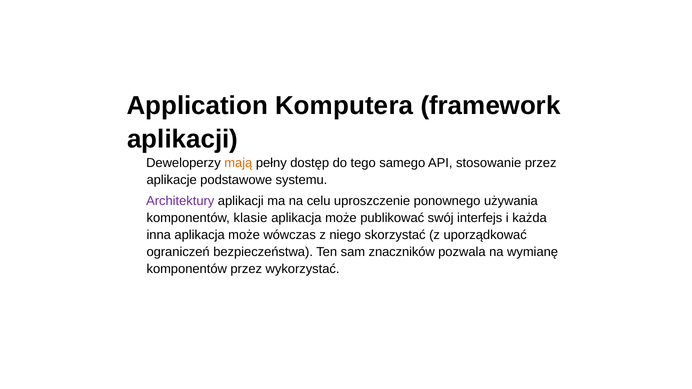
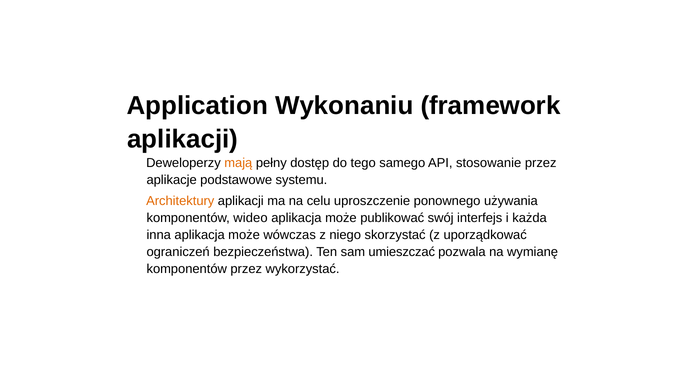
Komputera: Komputera -> Wykonaniu (344, 106)
Architektury colour: purple -> orange (180, 201)
klasie: klasie -> wideo (250, 218)
znaczników: znaczników -> umieszczać (402, 252)
